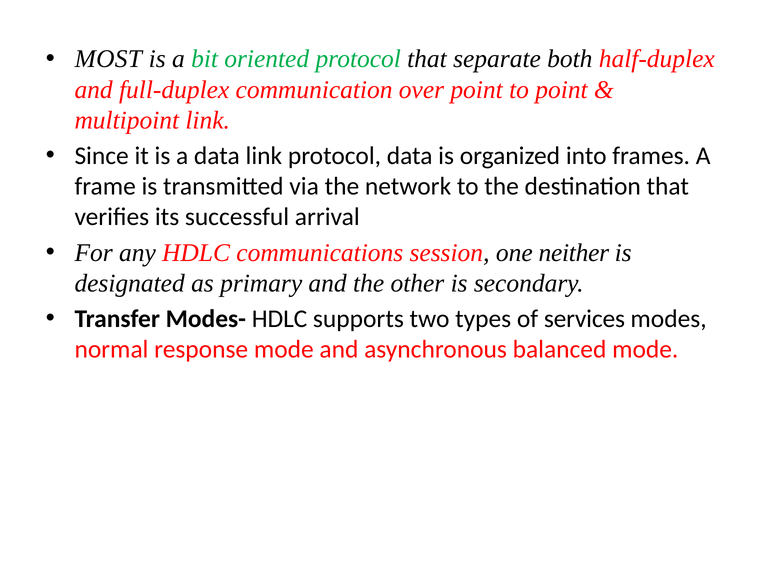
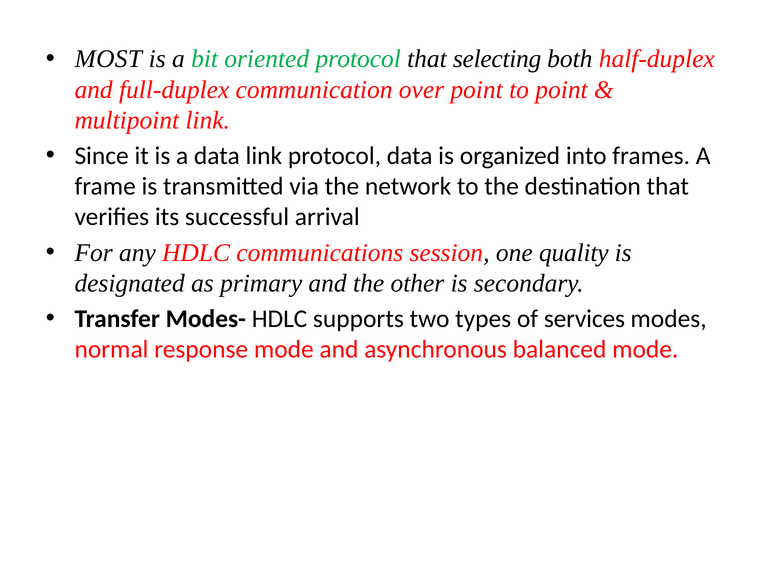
separate: separate -> selecting (497, 59)
neither: neither -> quality (574, 253)
